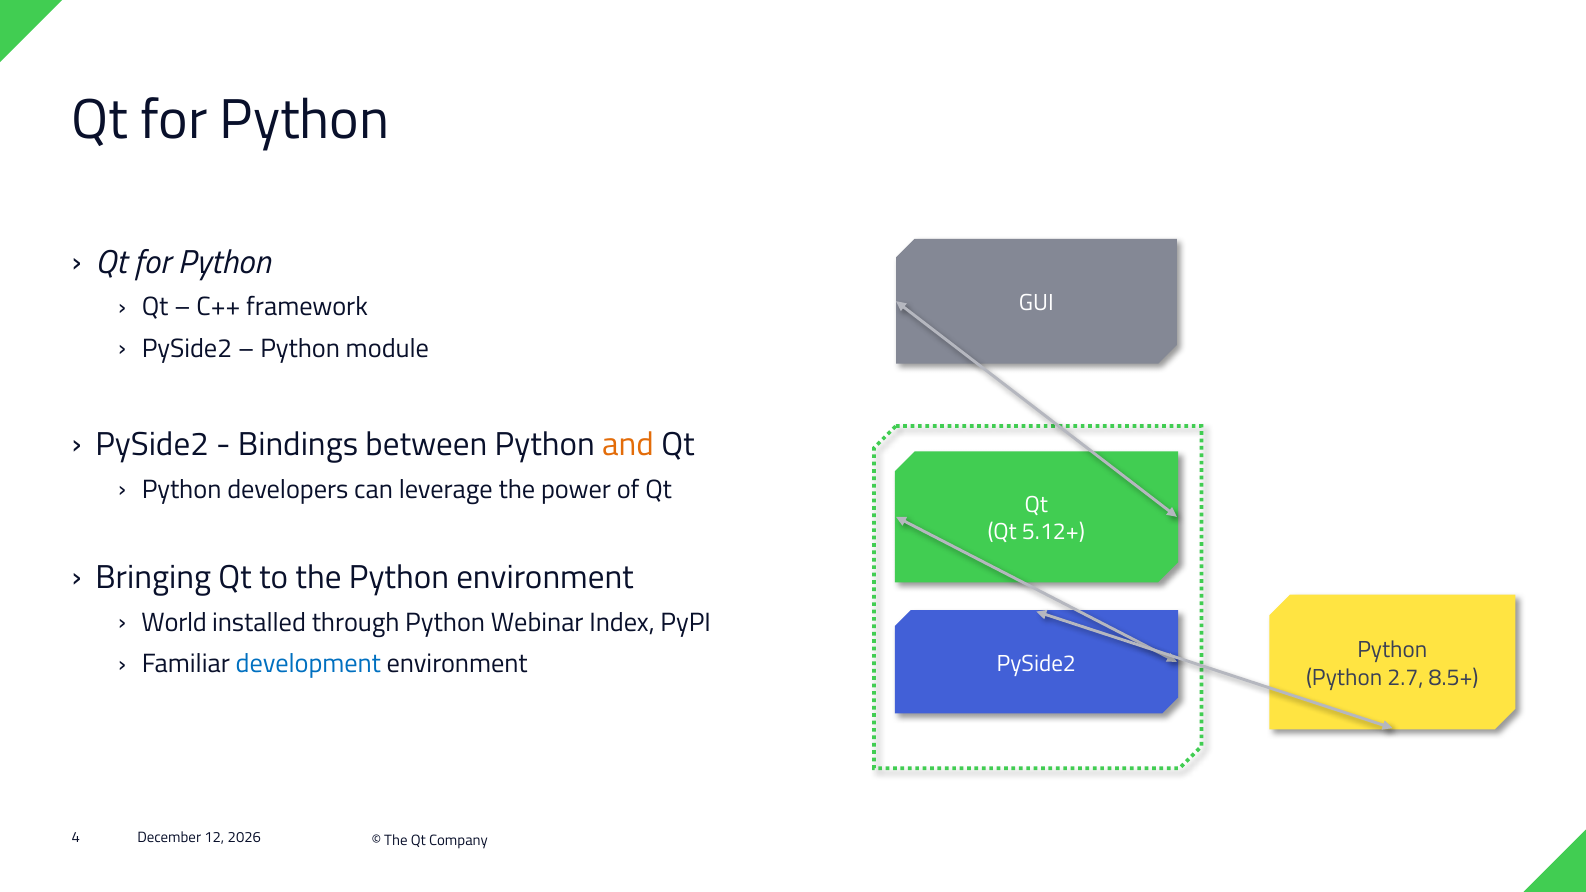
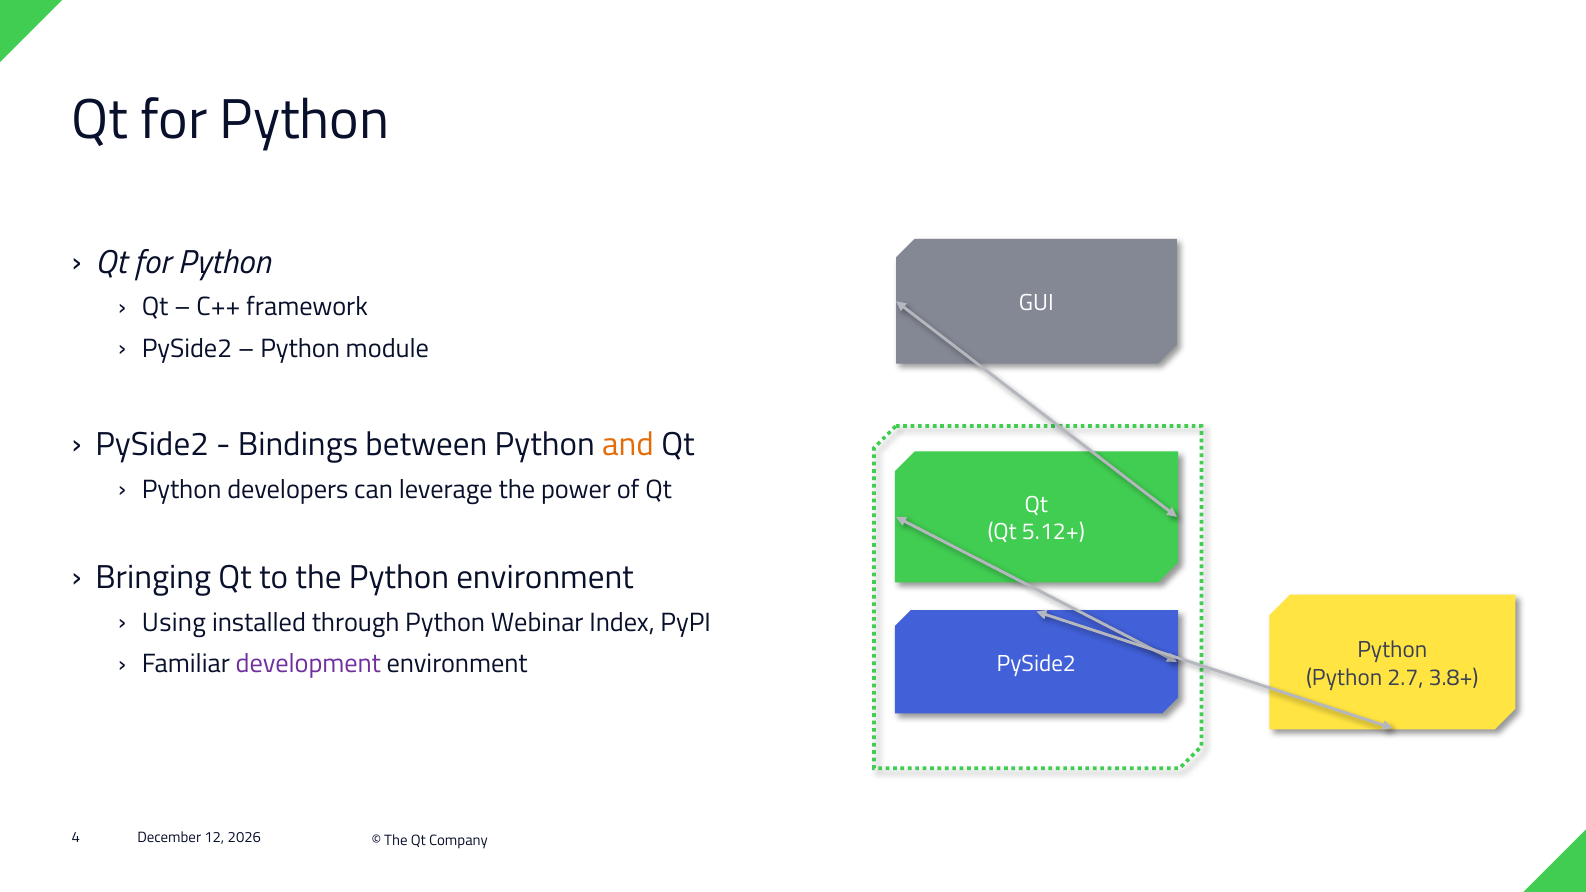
World: World -> Using (174, 623)
development colour: blue -> purple (308, 664)
8.5+: 8.5+ -> 3.8+ (1454, 677)
